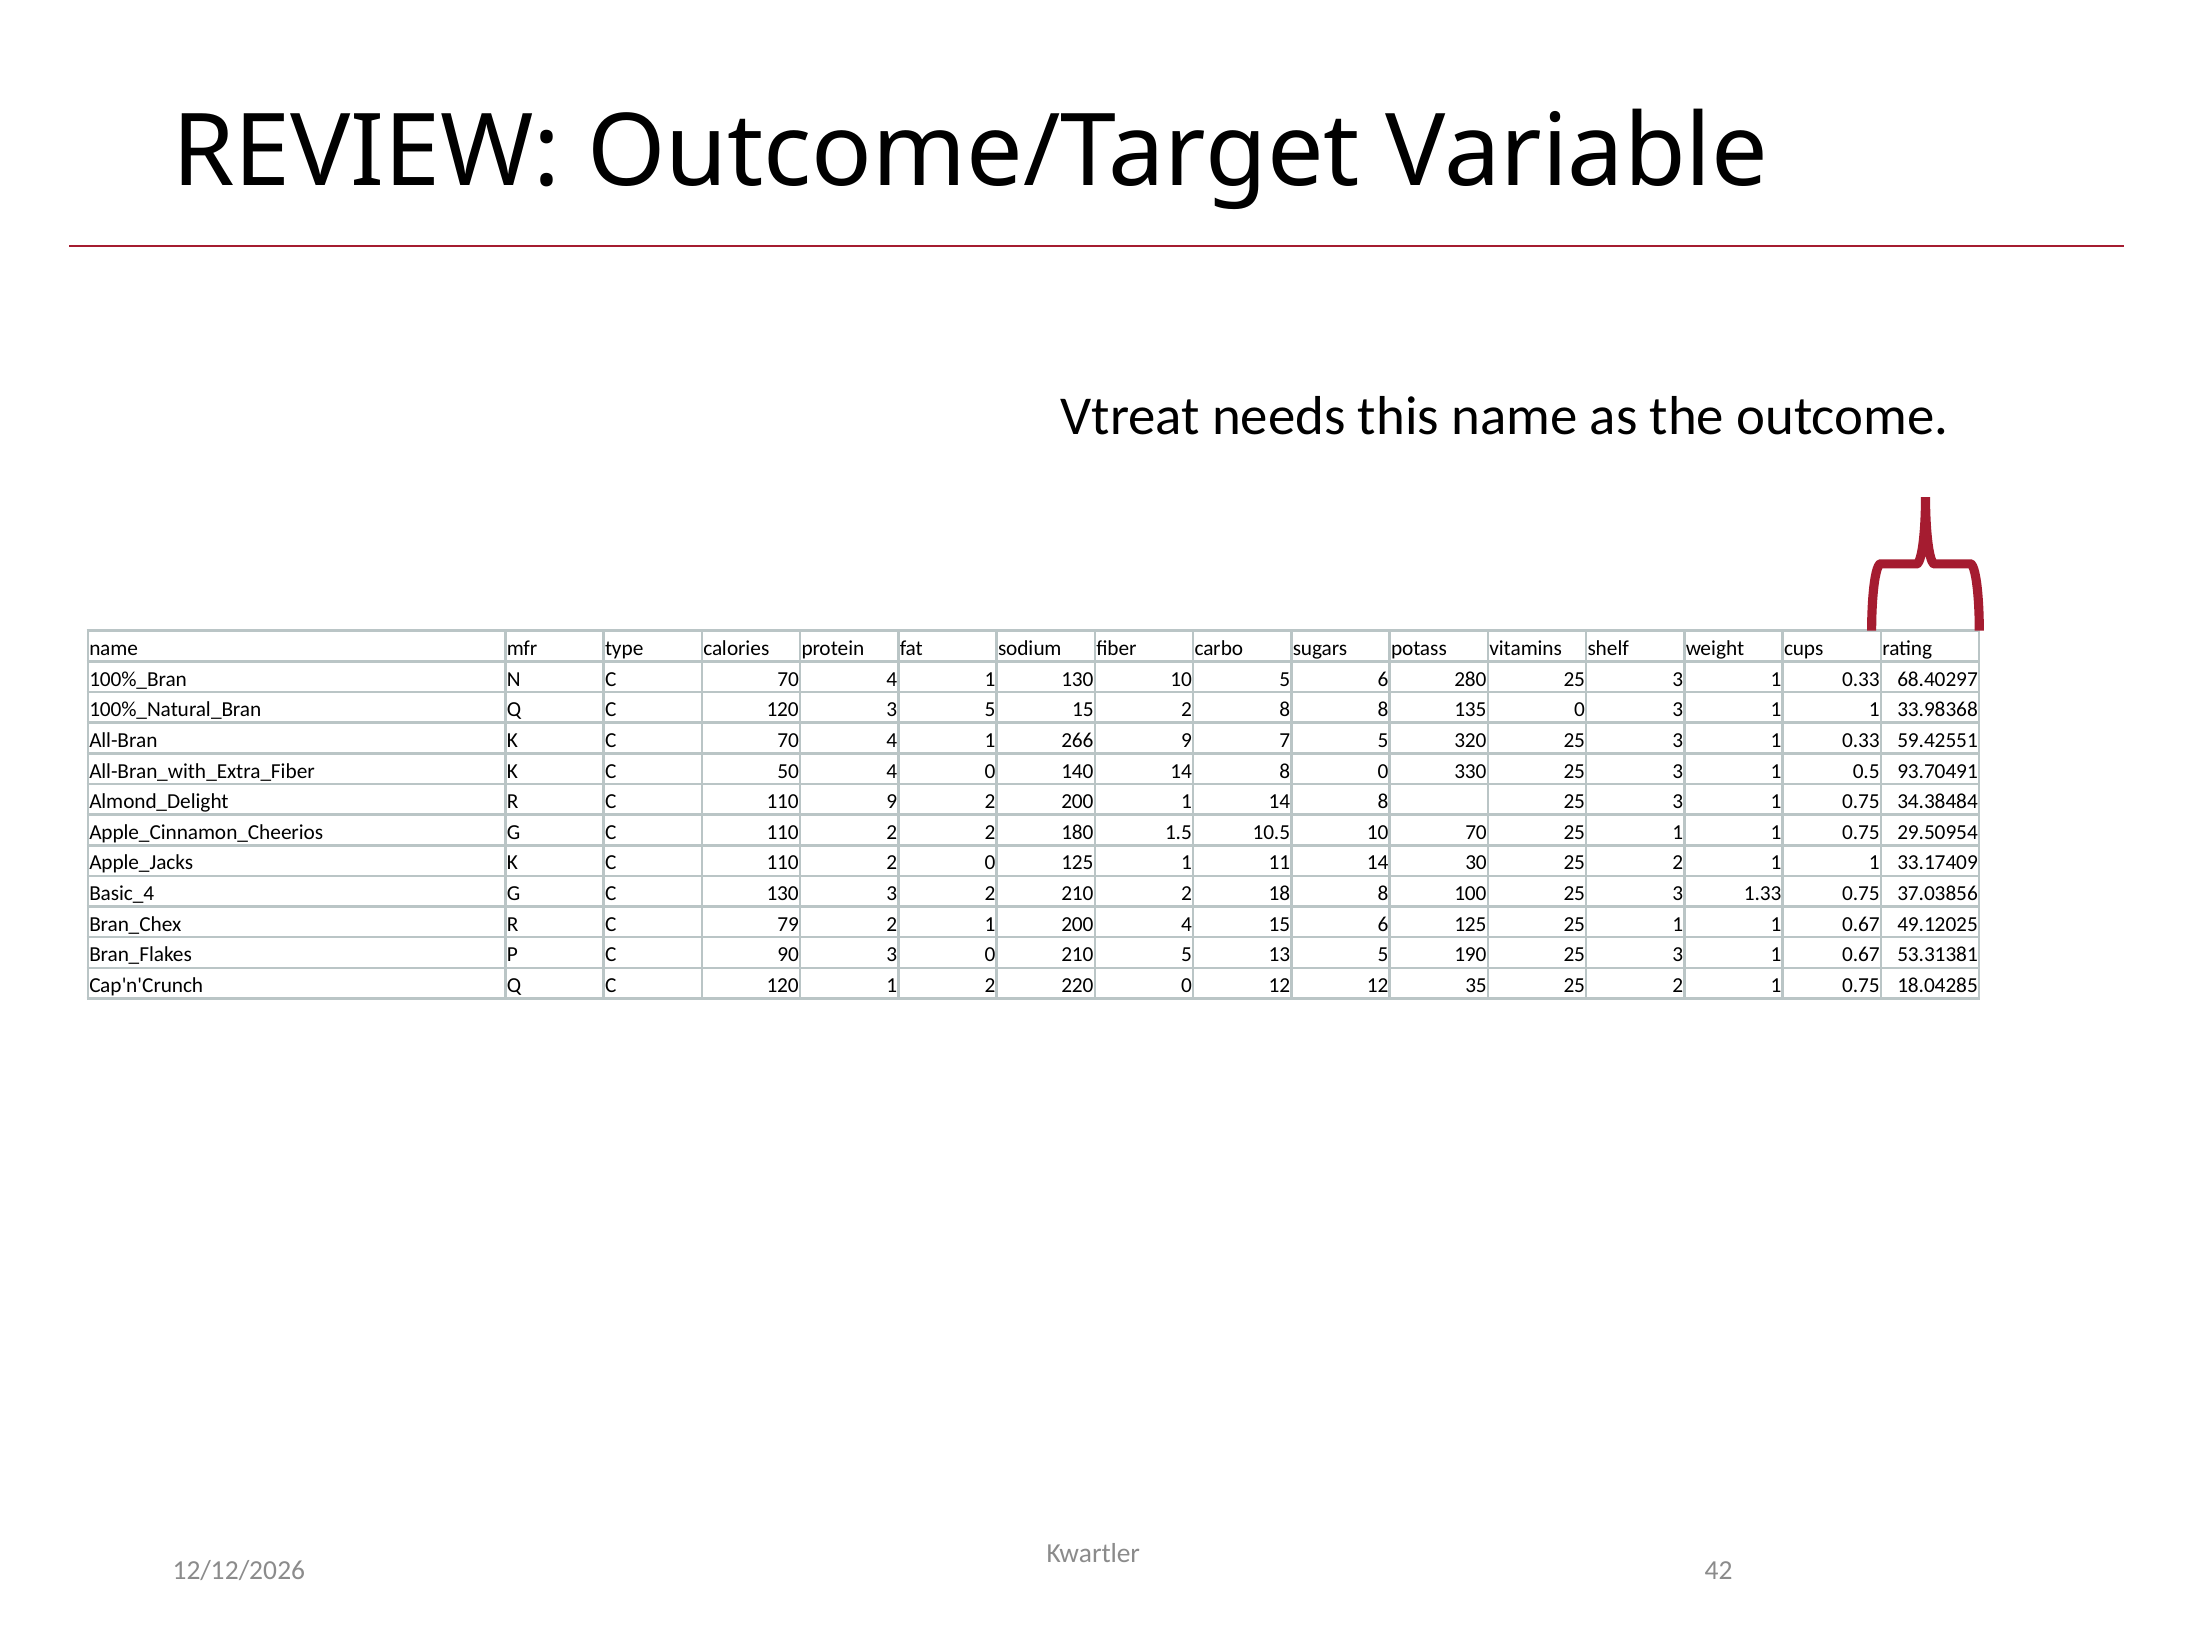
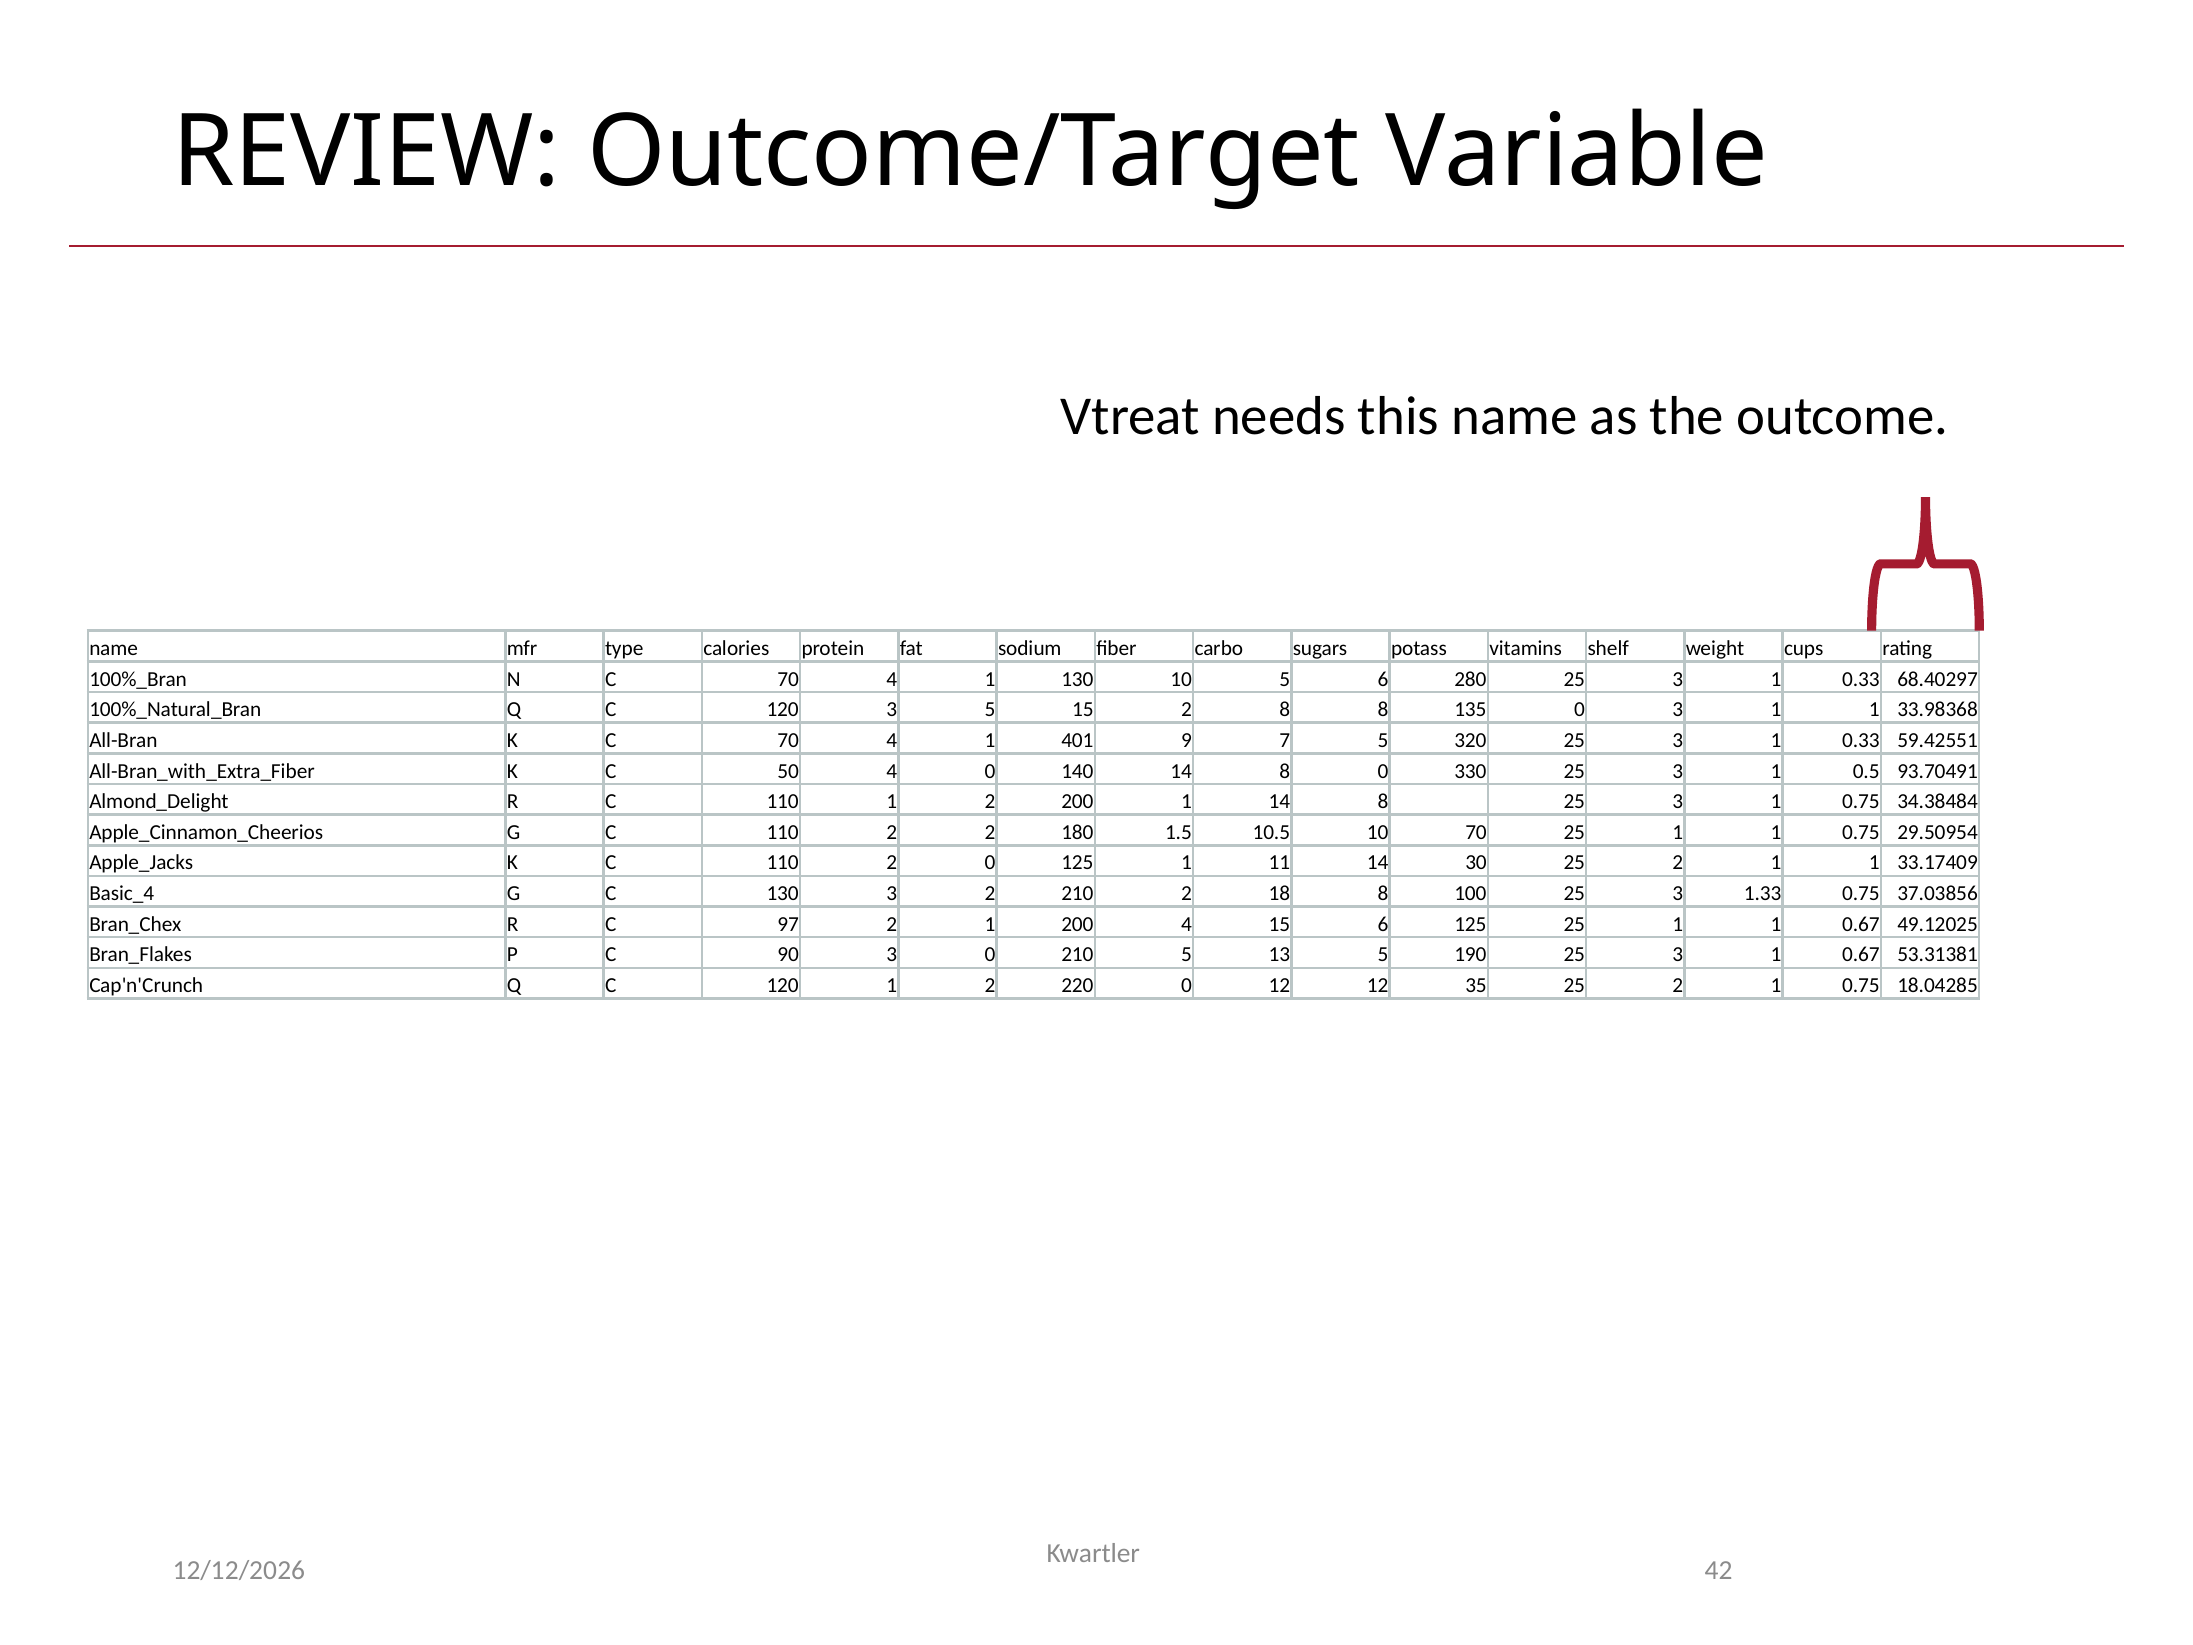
266: 266 -> 401 (1077, 740)
110 9: 9 -> 1 (892, 802)
79: 79 -> 97 (788, 924)
